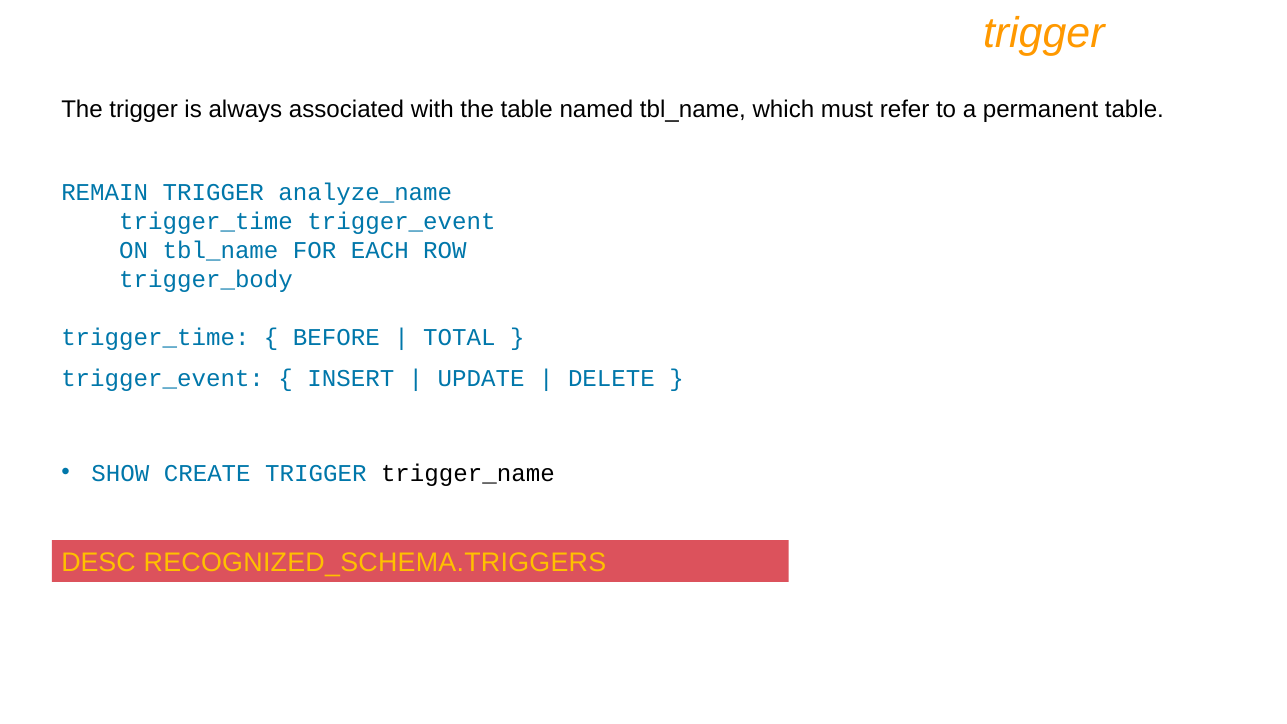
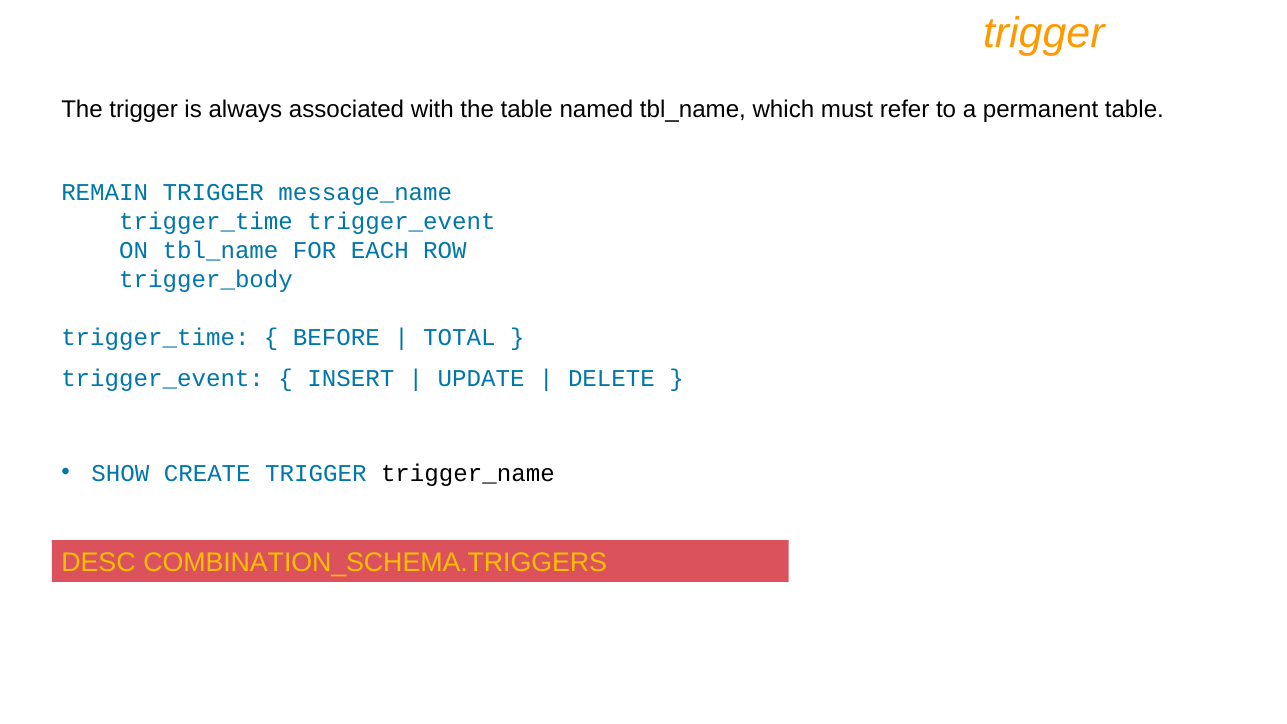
analyze_name: analyze_name -> message_name (365, 192)
RECOGNIZED_SCHEMA.TRIGGERS: RECOGNIZED_SCHEMA.TRIGGERS -> COMBINATION_SCHEMA.TRIGGERS (375, 563)
